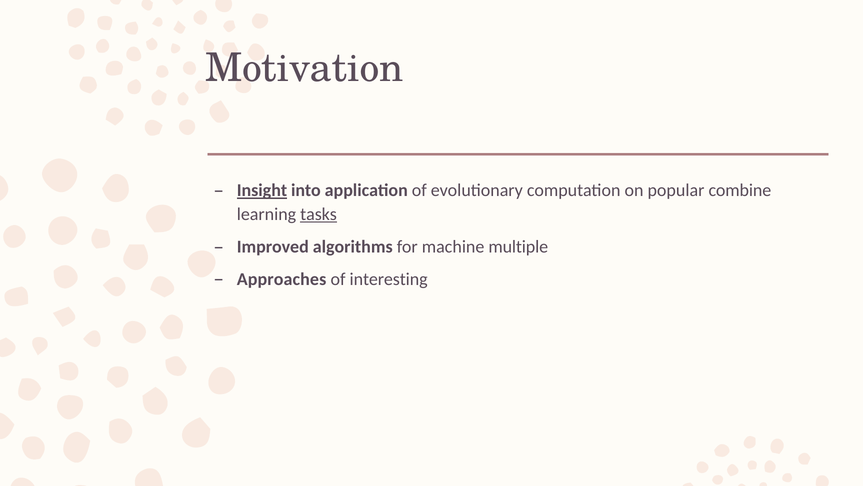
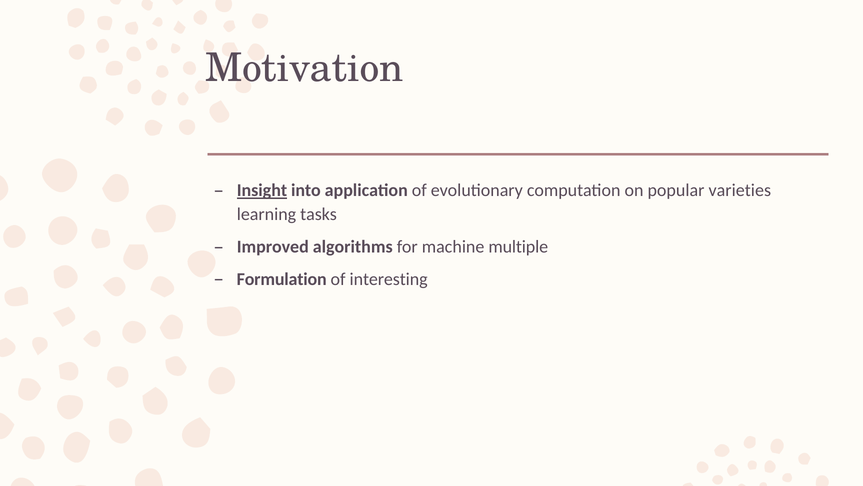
combine: combine -> varieties (740, 190)
tasks underline: present -> none (319, 214)
Approaches: Approaches -> Formulation (282, 279)
